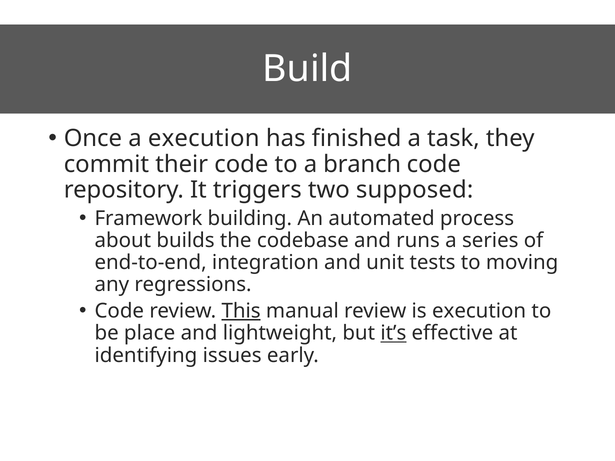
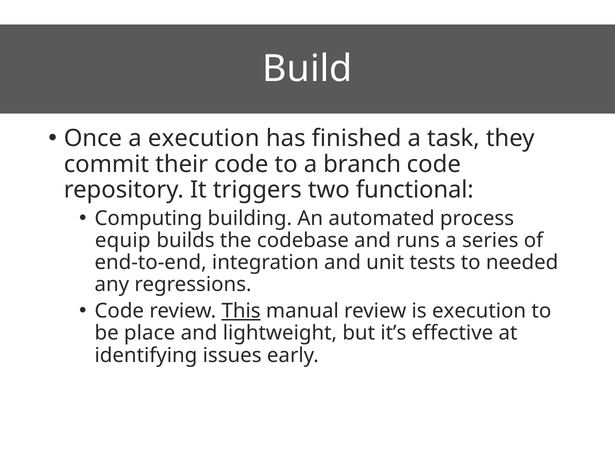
supposed: supposed -> functional (415, 190)
Framework: Framework -> Computing (148, 218)
about: about -> equip (123, 241)
moving: moving -> needed (522, 263)
it’s underline: present -> none (393, 333)
